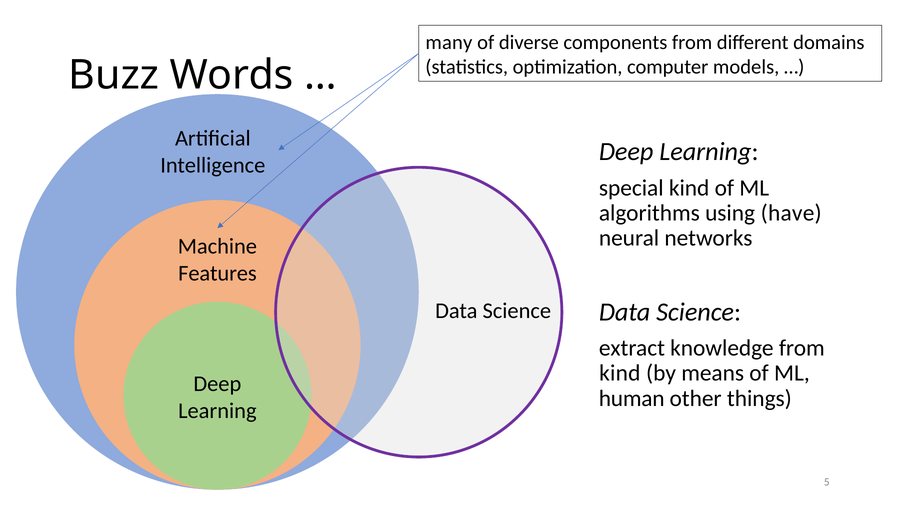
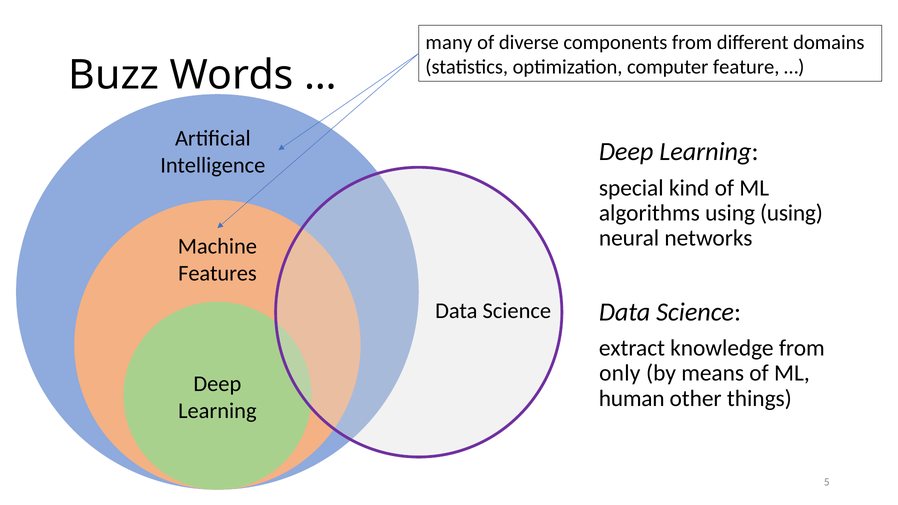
models: models -> feature (746, 67)
using have: have -> using (791, 213)
kind: kind -> only (620, 373)
